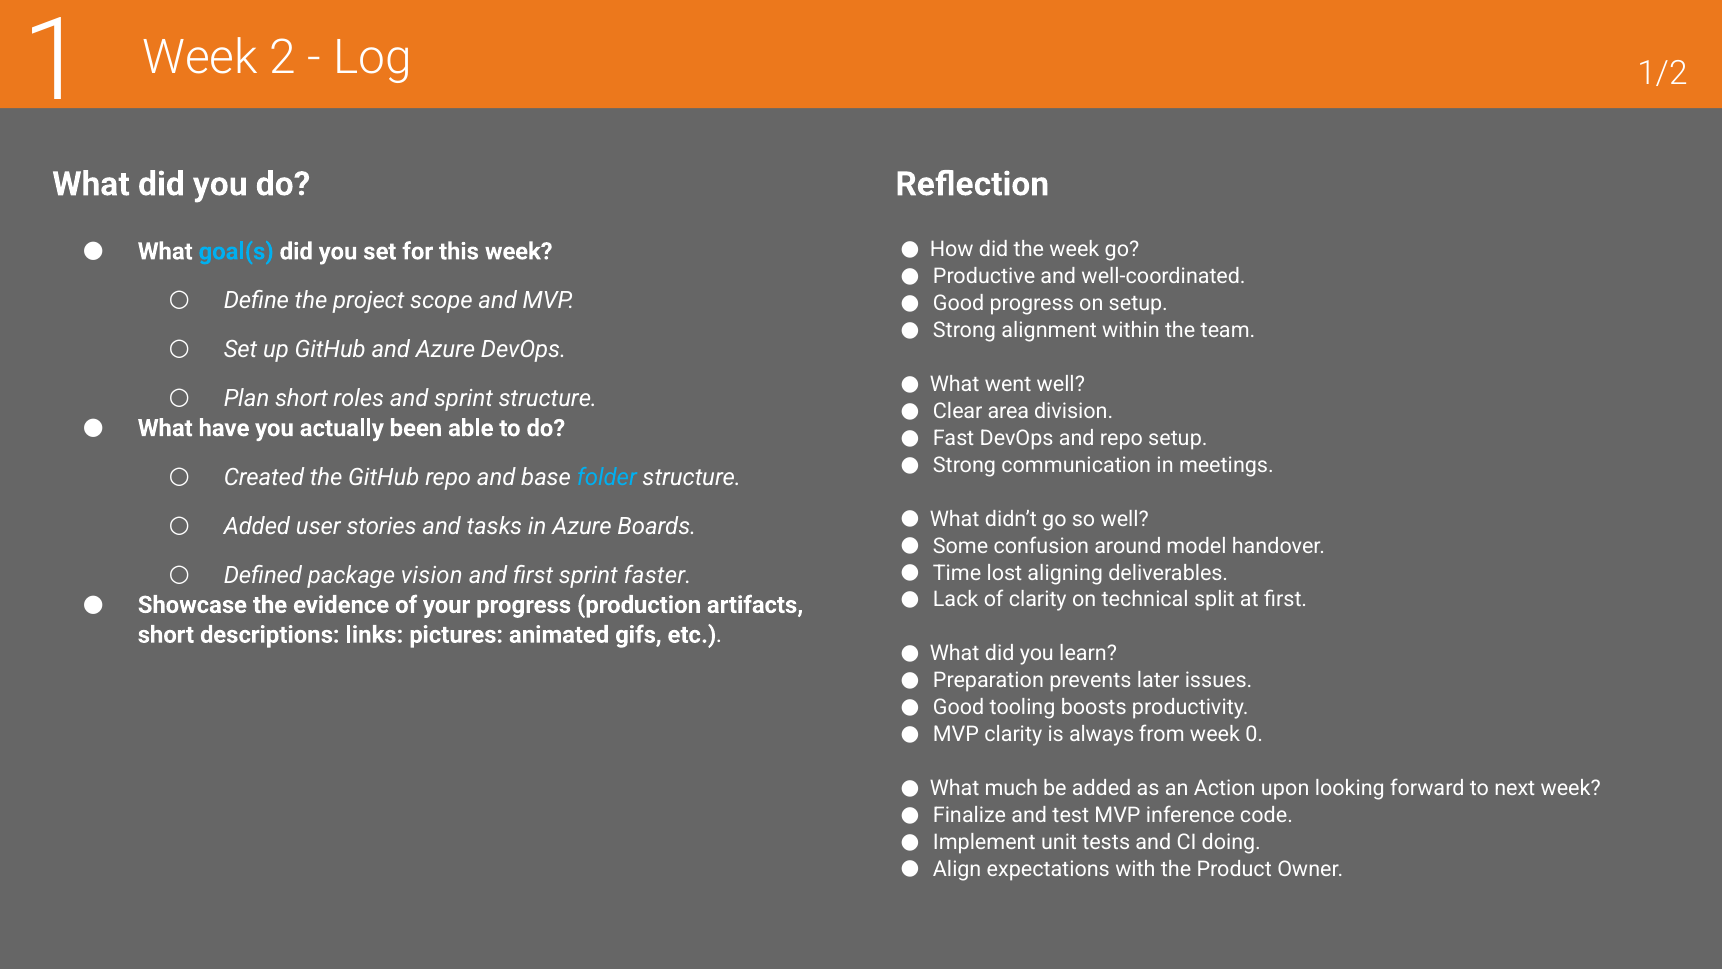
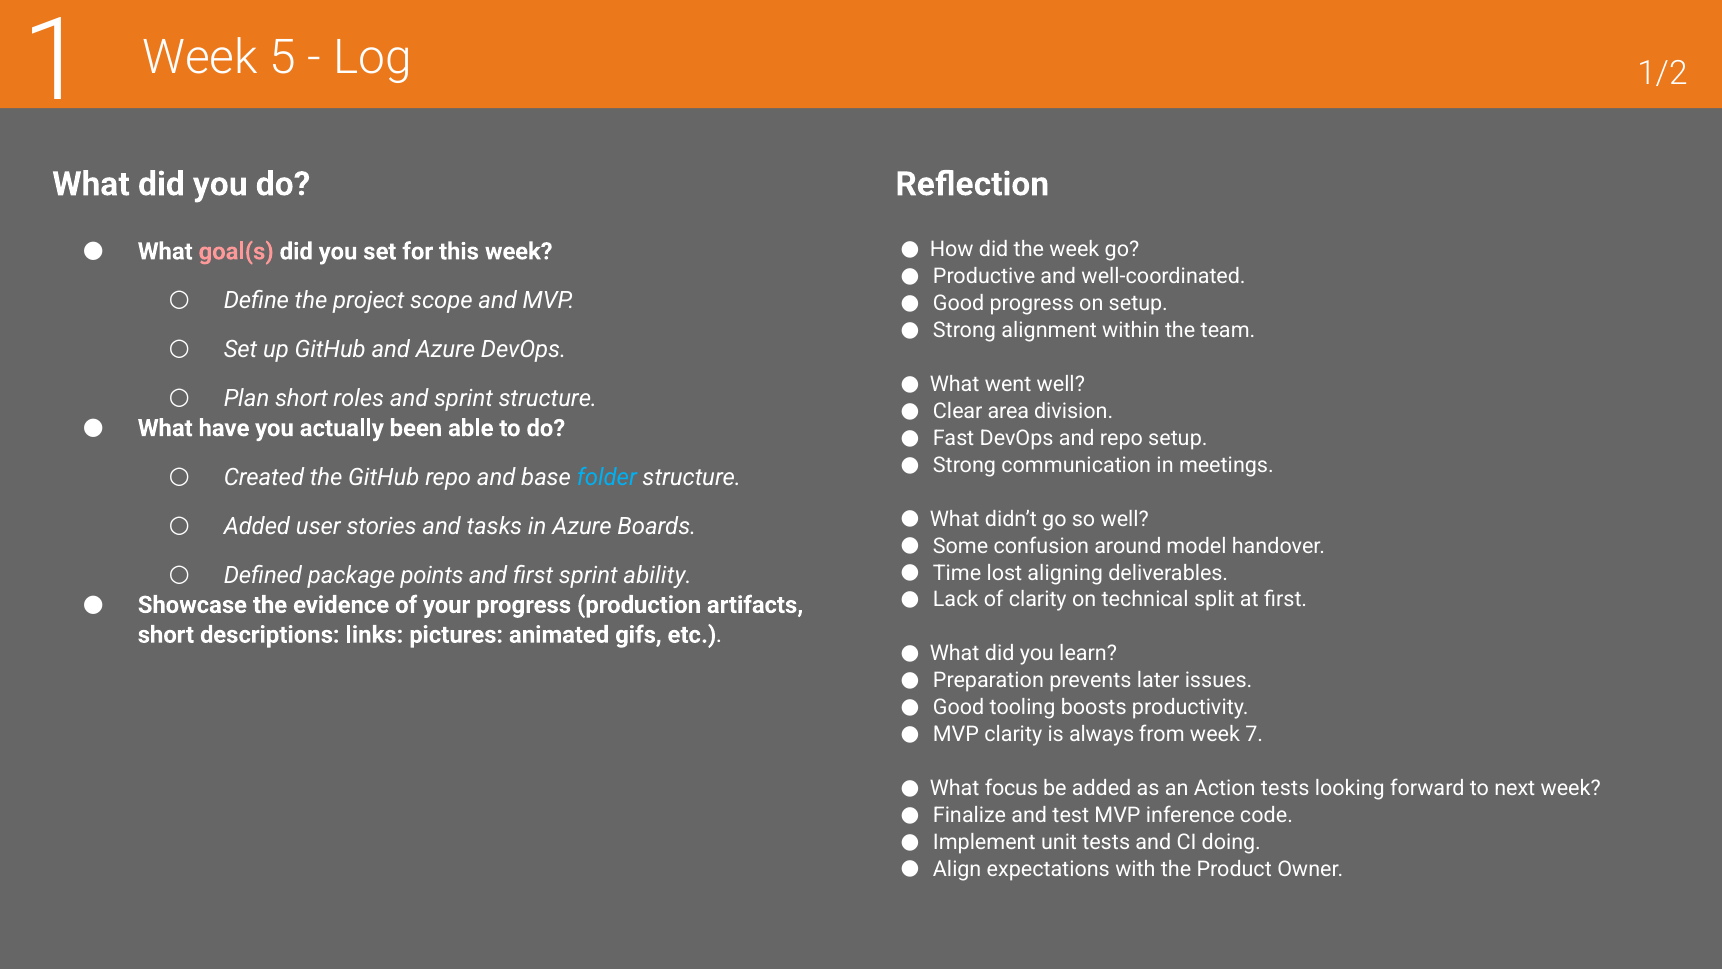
2: 2 -> 5 (283, 57)
goal(s colour: light blue -> pink (236, 251)
vision: vision -> points (432, 575)
faster: faster -> ability (658, 575)
0: 0 -> 7 (1254, 734)
much: much -> focus (1011, 788)
Action upon: upon -> tests (1285, 788)
